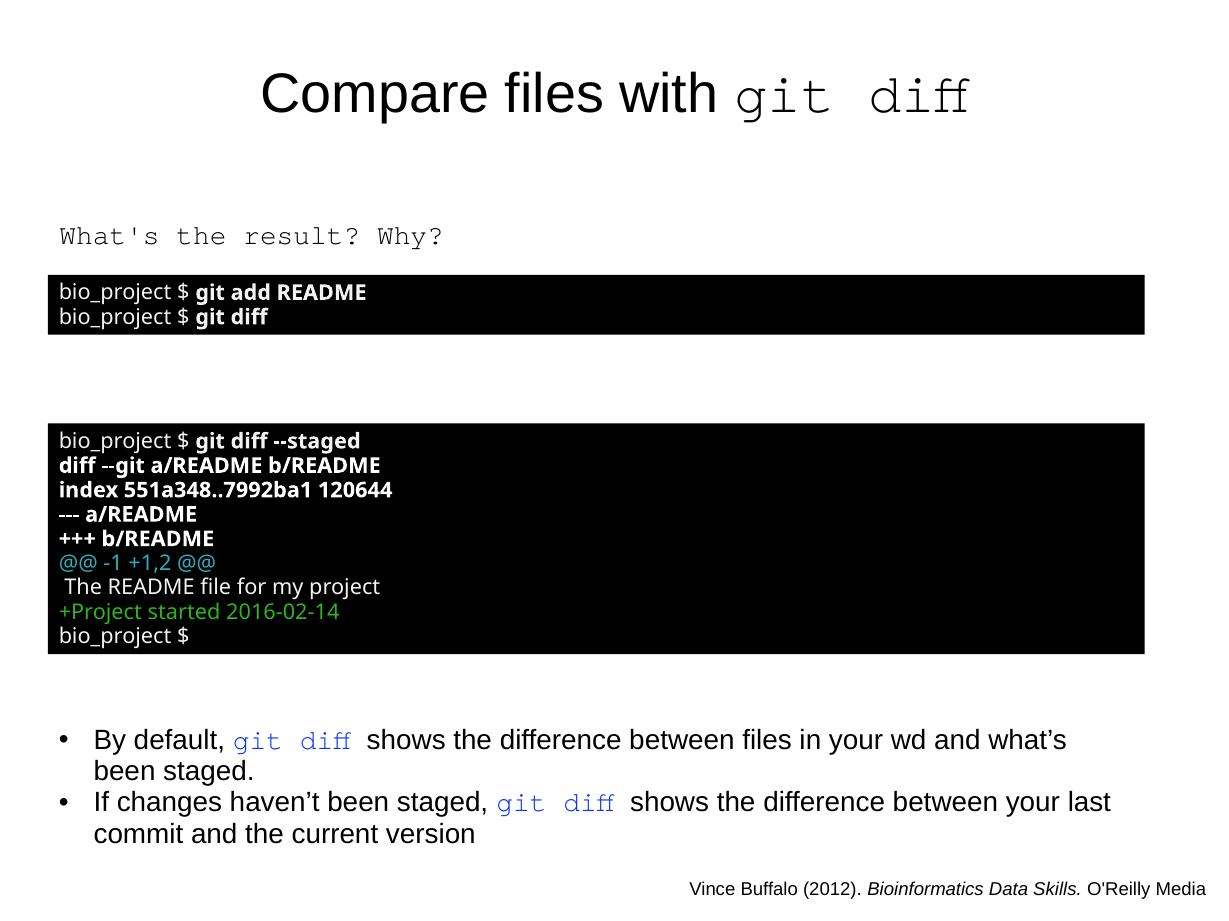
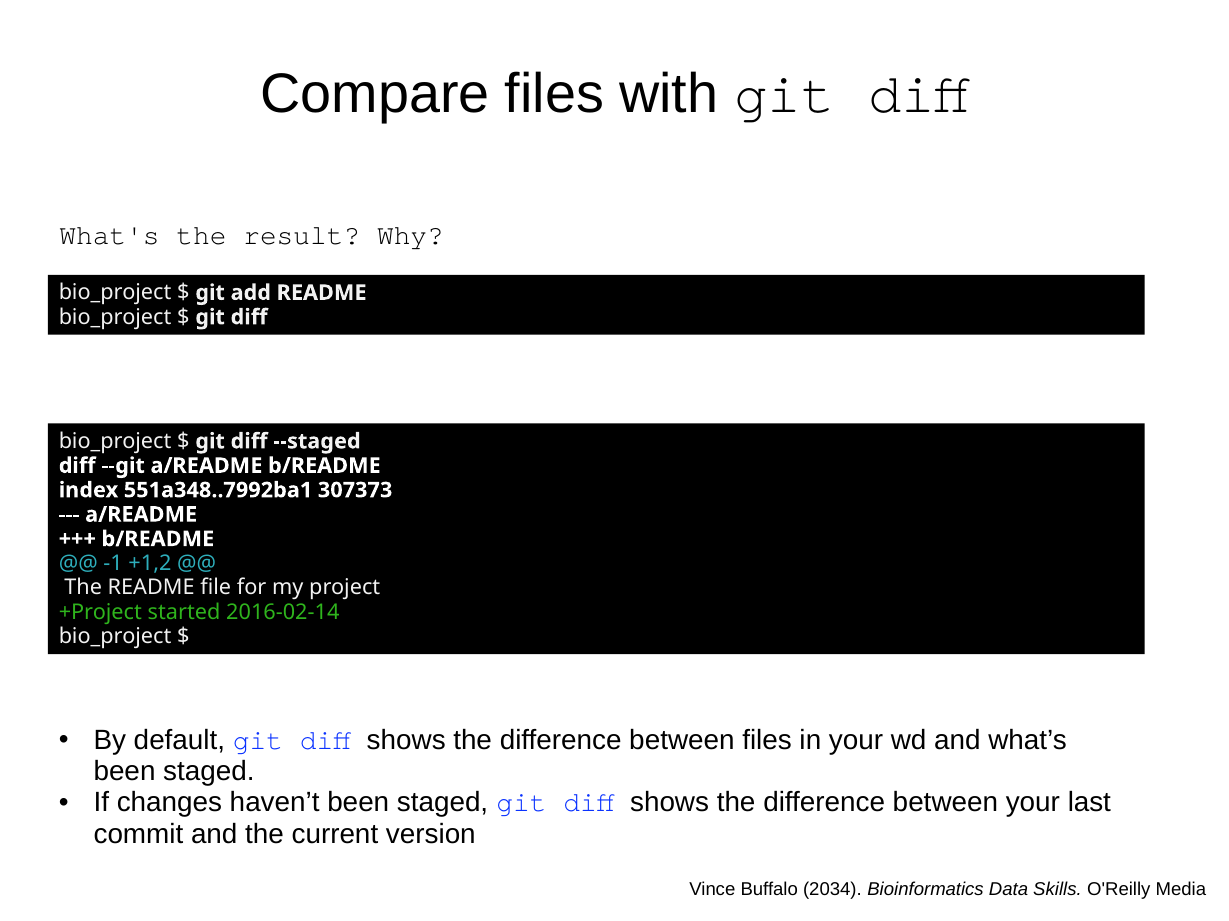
120644: 120644 -> 307373 (355, 490)
2012: 2012 -> 2034 (832, 890)
